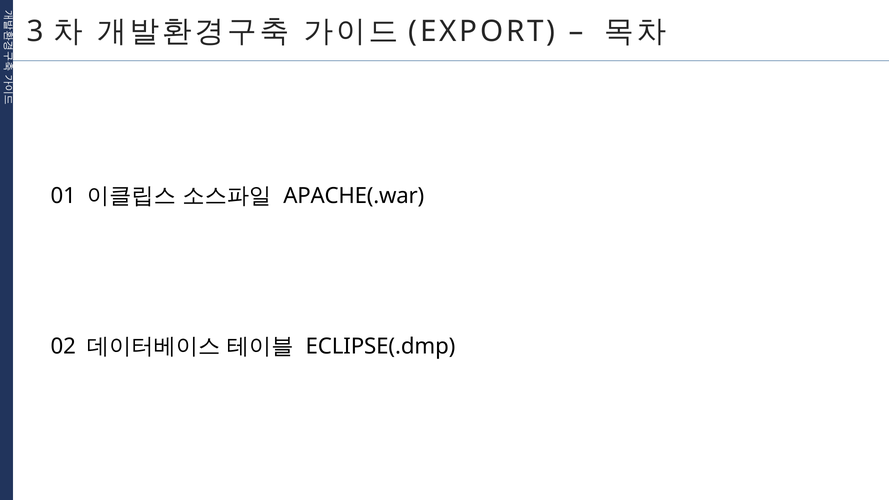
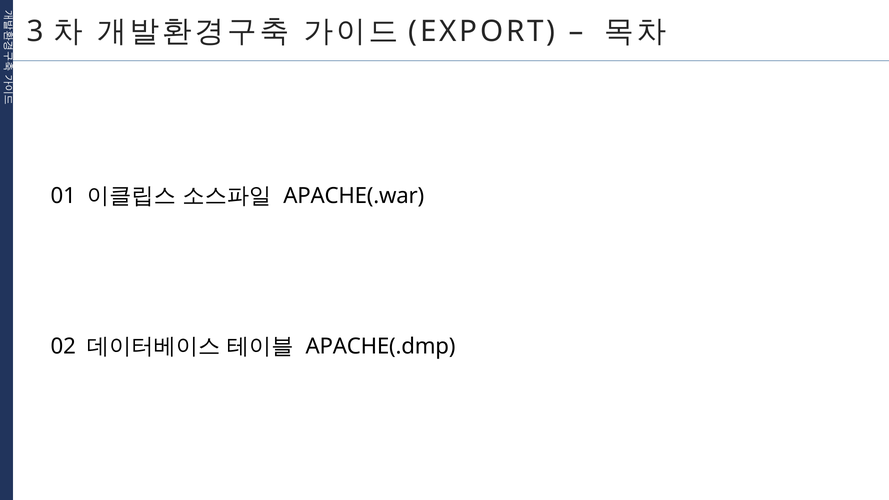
ECLIPSE(.dmp: ECLIPSE(.dmp -> APACHE(.dmp (381, 347)
